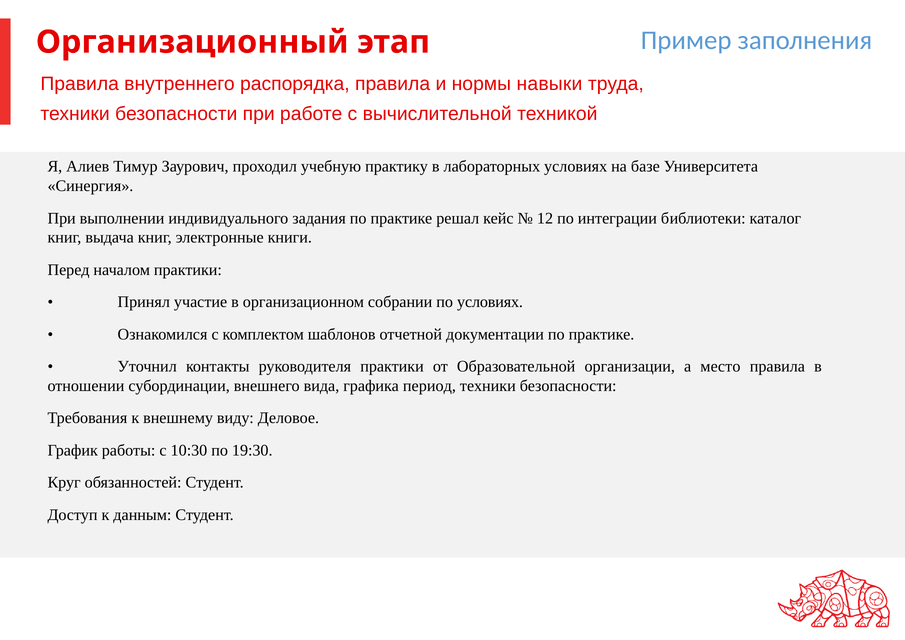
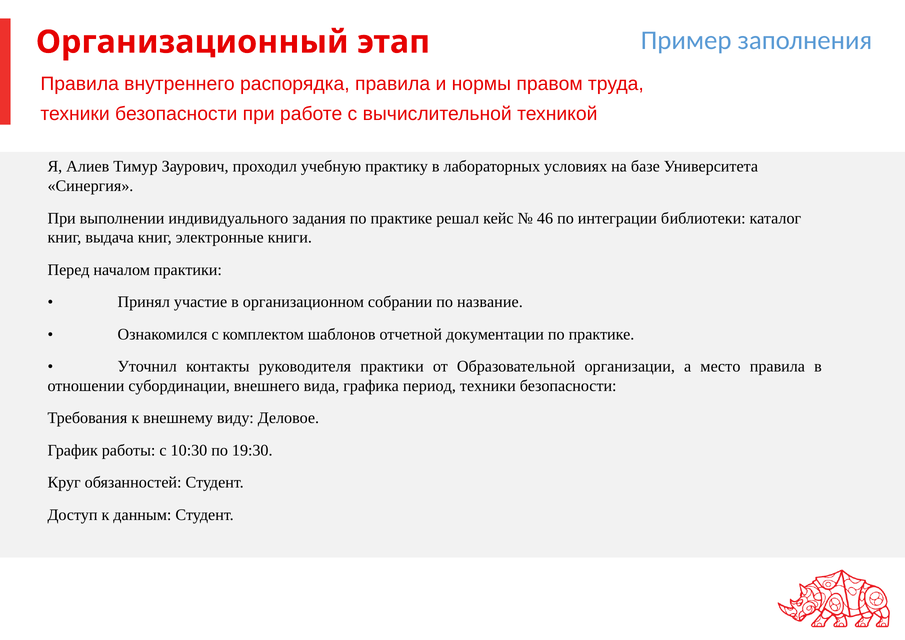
навыки: навыки -> правом (550, 84)
12: 12 -> 46 (545, 218)
по условиях: условиях -> название (490, 302)
